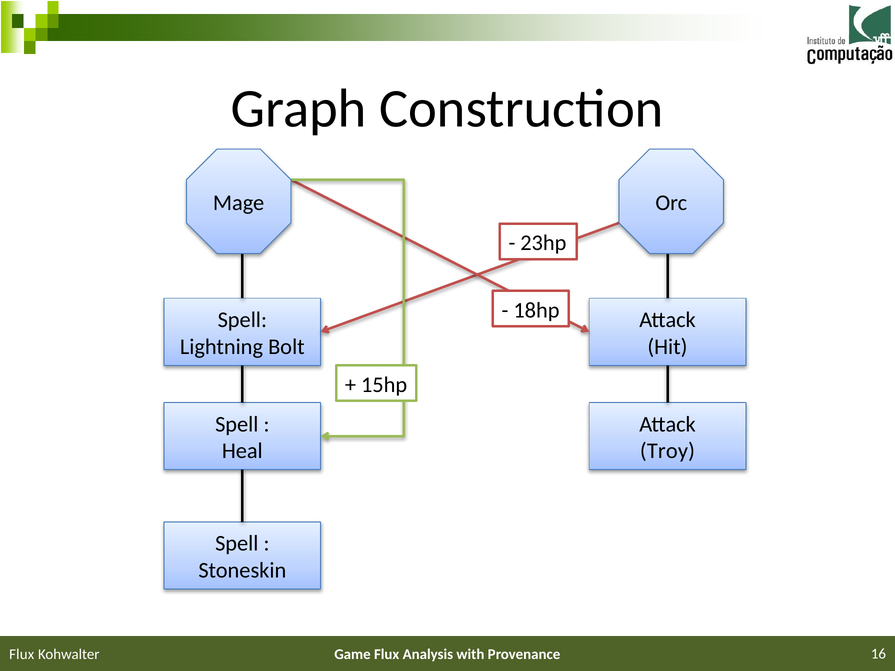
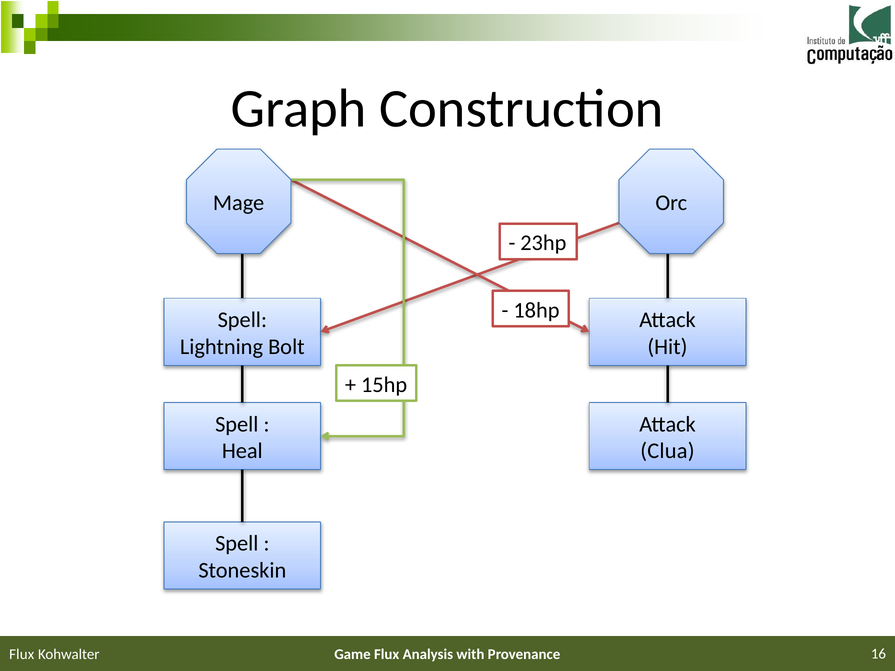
Troy: Troy -> Clua (667, 451)
